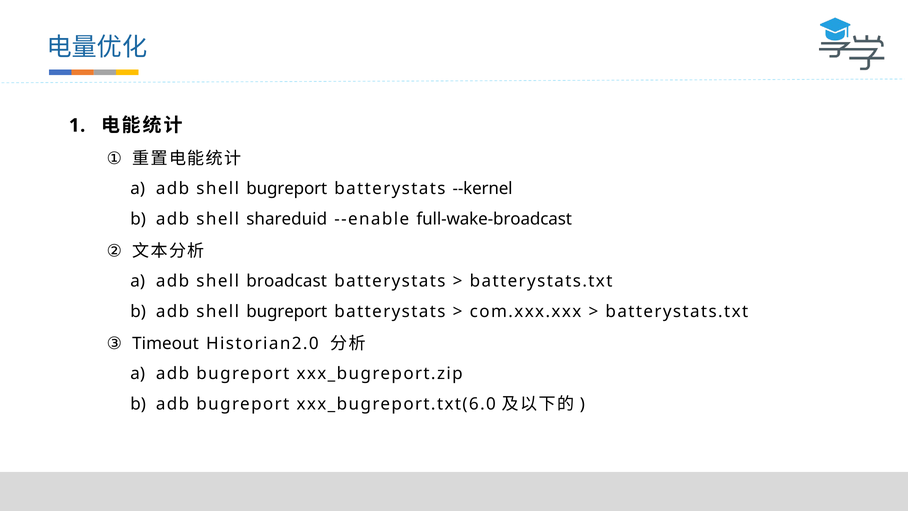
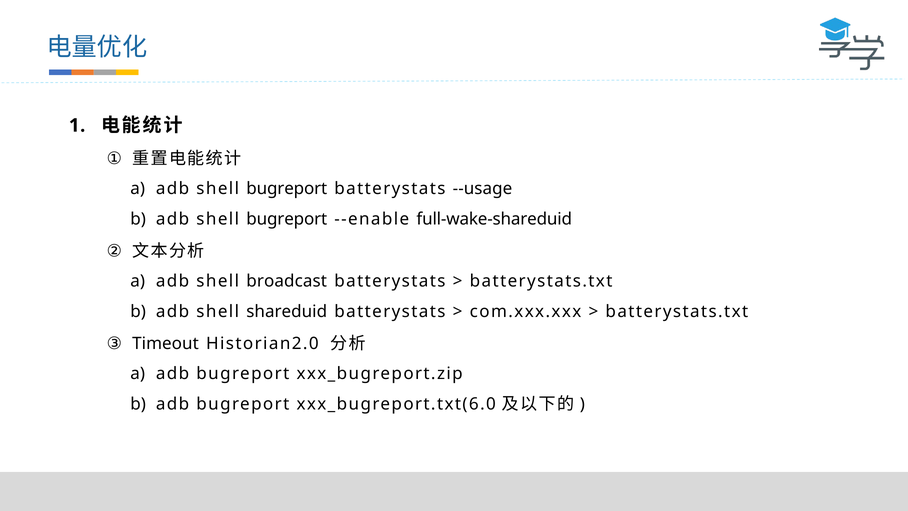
--kernel: --kernel -> --usage (483, 189)
shareduid: shareduid -> bugreport (287, 219)
full-wake-broadcast: full-wake-broadcast -> full-wake-shareduid (494, 219)
bugreport: bugreport -> shareduid (287, 311)
